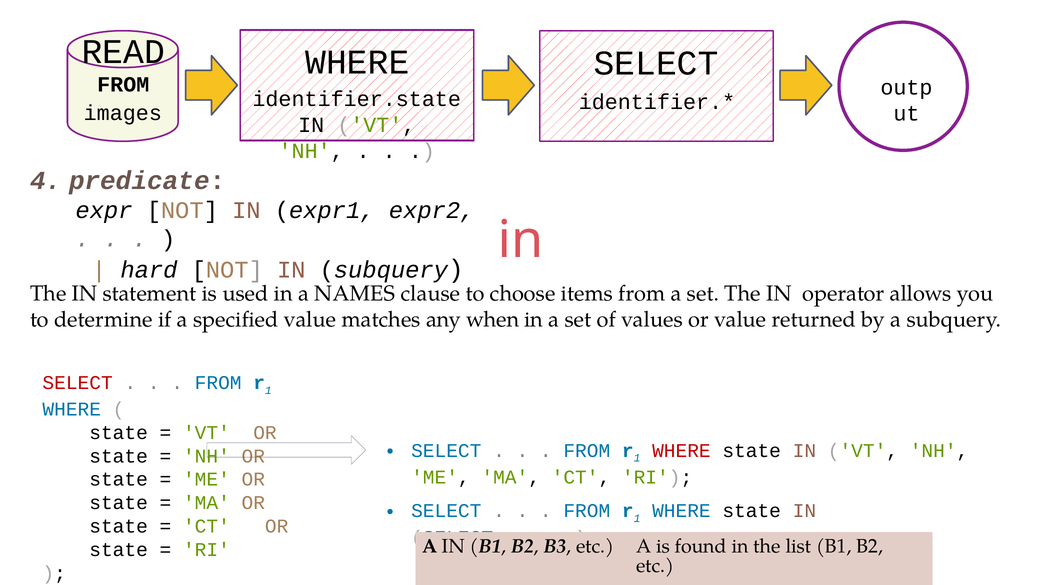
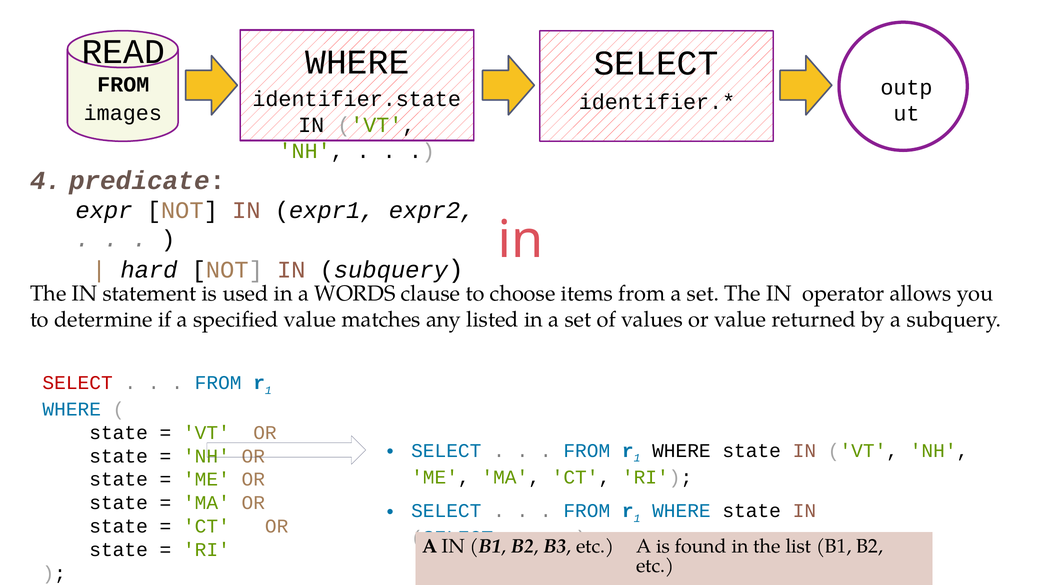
NAMES: NAMES -> WORDS (355, 294)
when: when -> listed (493, 320)
WHERE colour: red -> black (681, 451)
